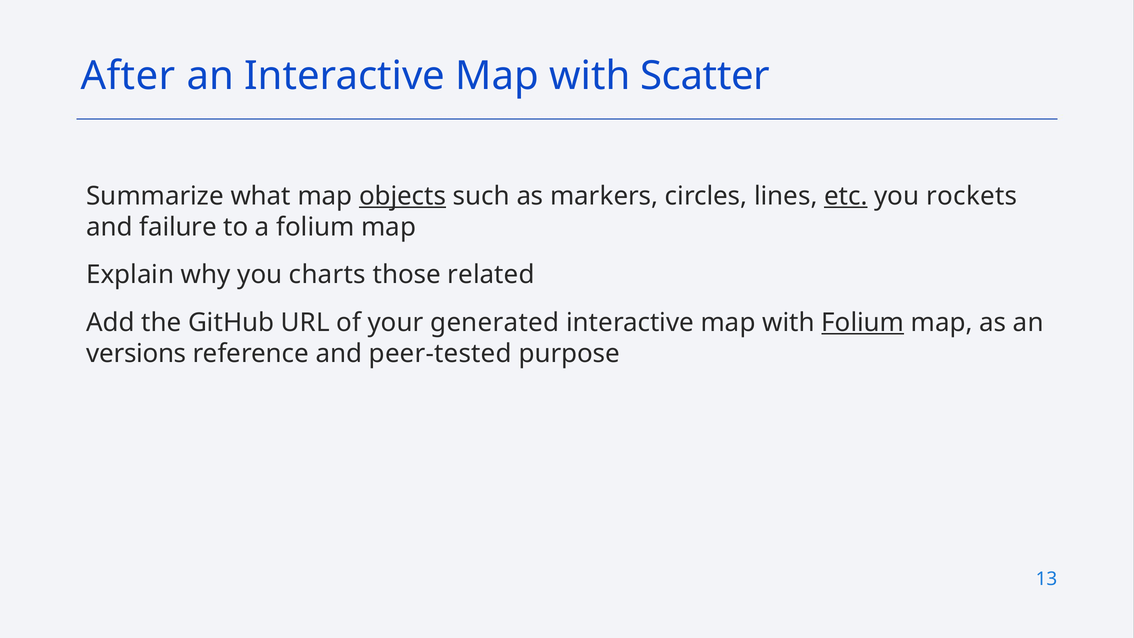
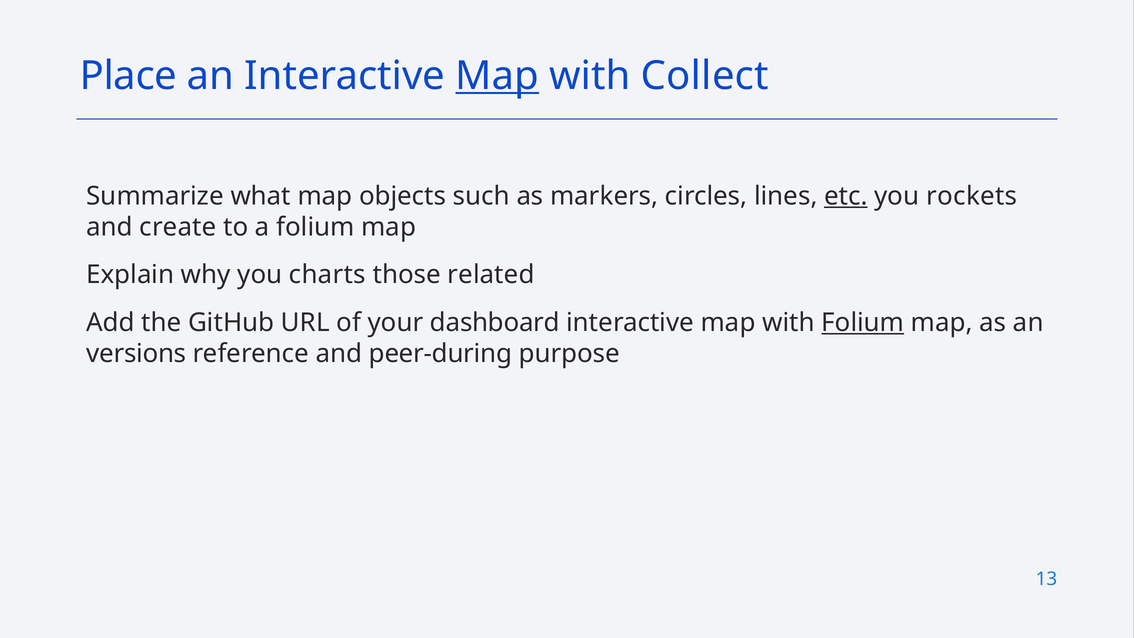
After: After -> Place (128, 76)
Map underline: none -> present (497, 76)
Scatter: Scatter -> Collect (705, 76)
objects underline: present -> none (403, 196)
failure: failure -> create (178, 227)
generated: generated -> dashboard (495, 322)
peer-tested: peer-tested -> peer-during (441, 354)
